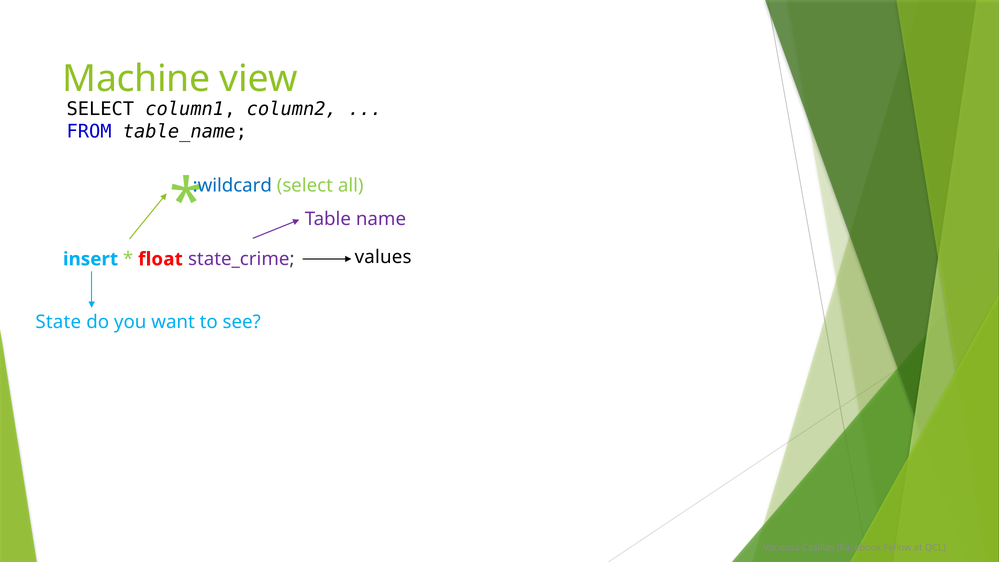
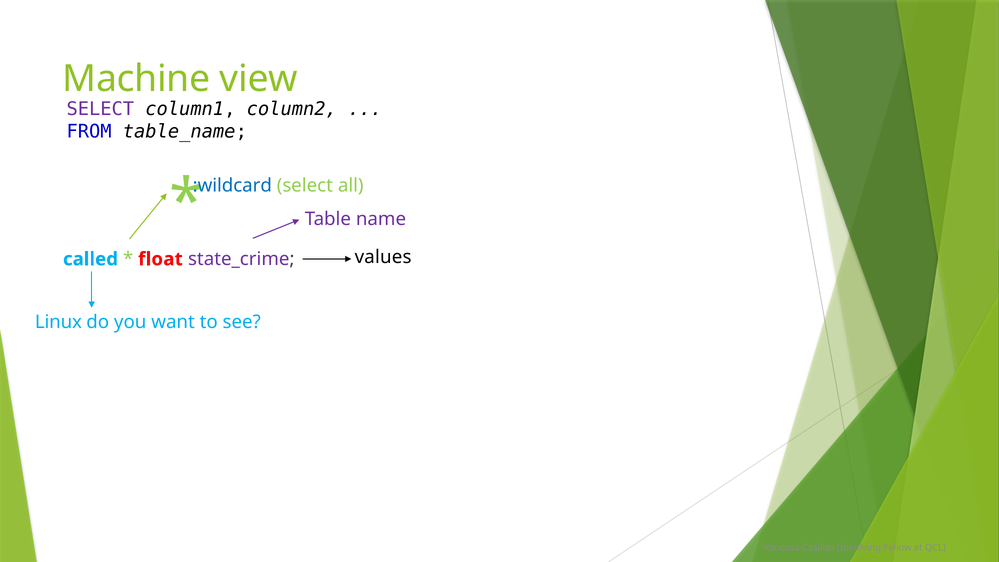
SELECT colour: black -> purple (100, 109)
insert: insert -> called (91, 259)
State: State -> Linux (58, 322)
Facebook: Facebook -> Involving (859, 548)
